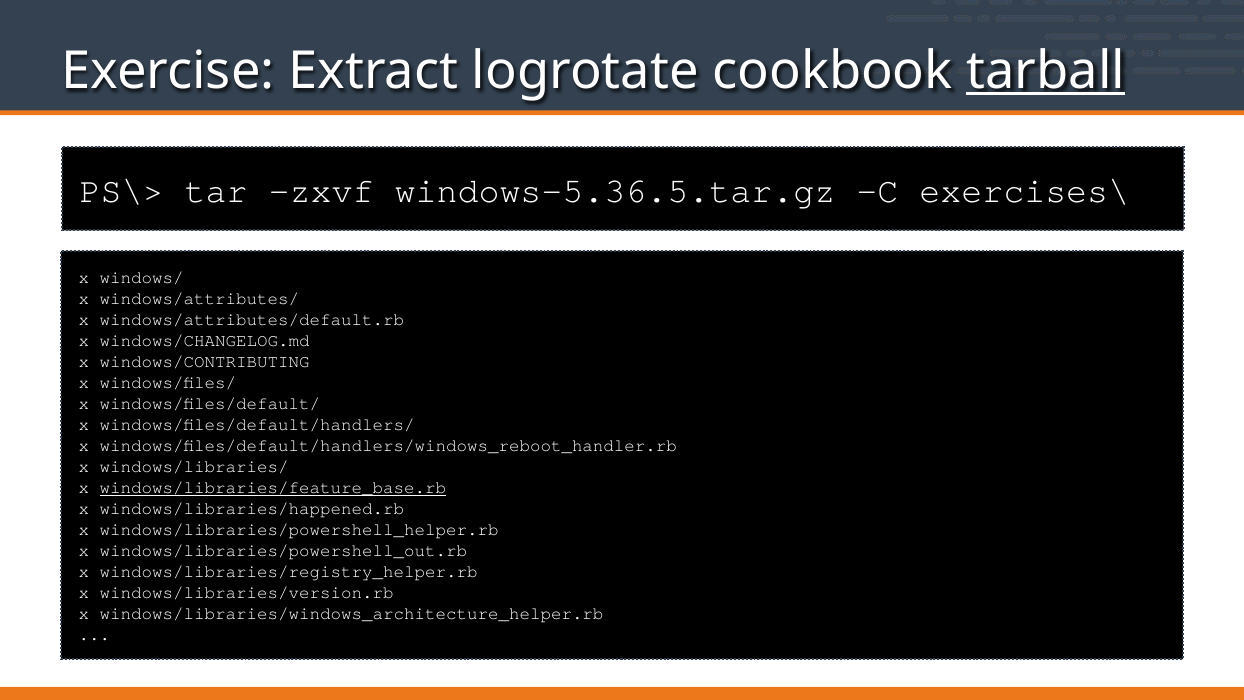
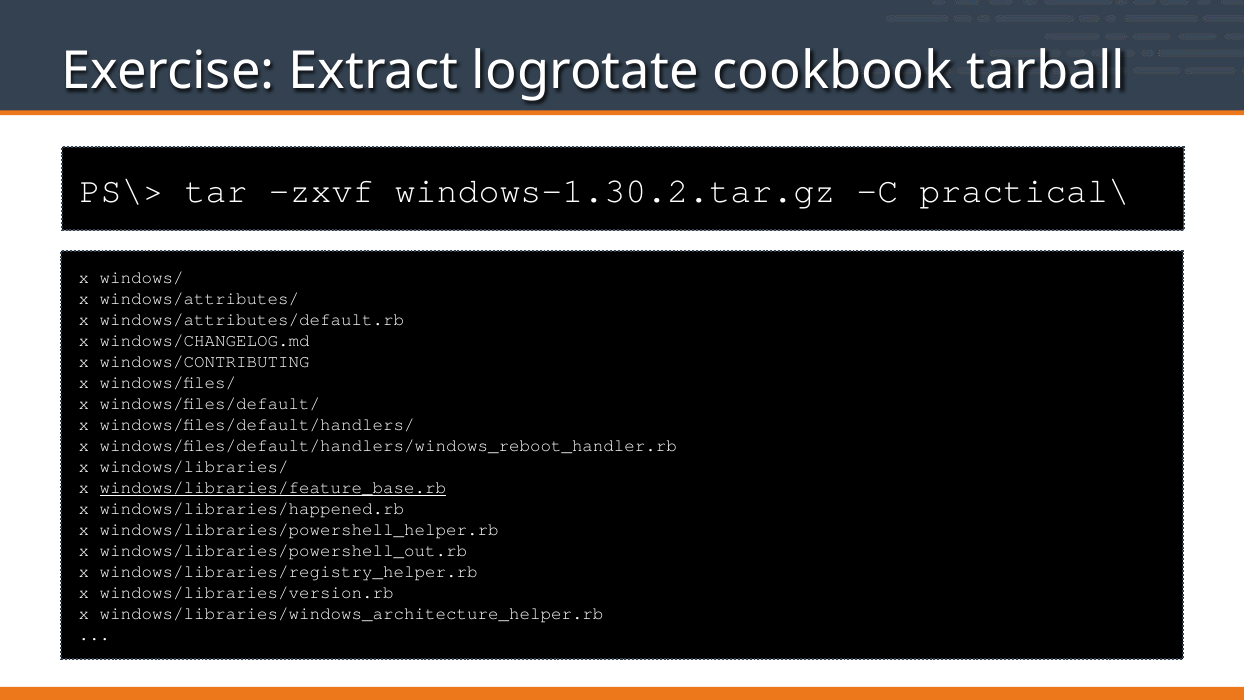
tarball underline: present -> none (1046, 71)
windows-5.36.5.tar.gz: windows-5.36.5.tar.gz -> windows-1.30.2.tar.gz (615, 191)
exercises\: exercises\ -> practical\ (1024, 191)
